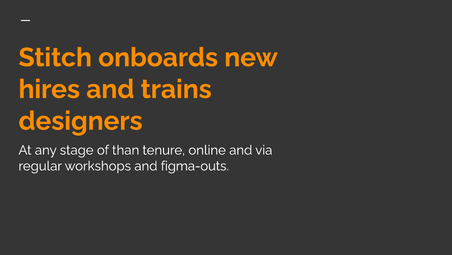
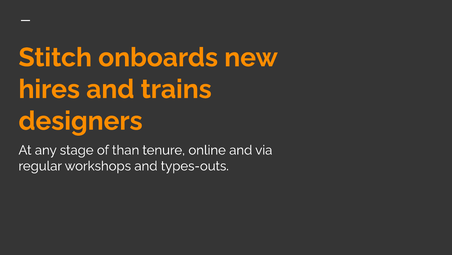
figma-outs: figma-outs -> types-outs (195, 166)
